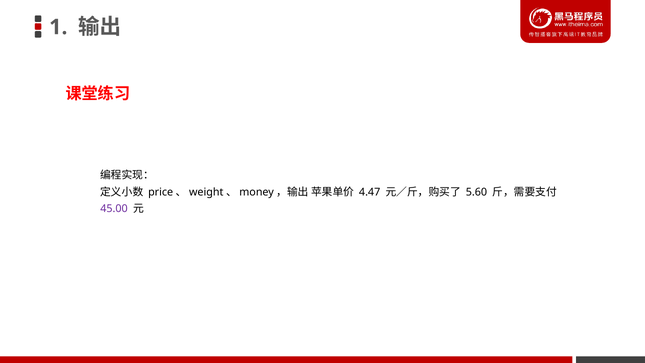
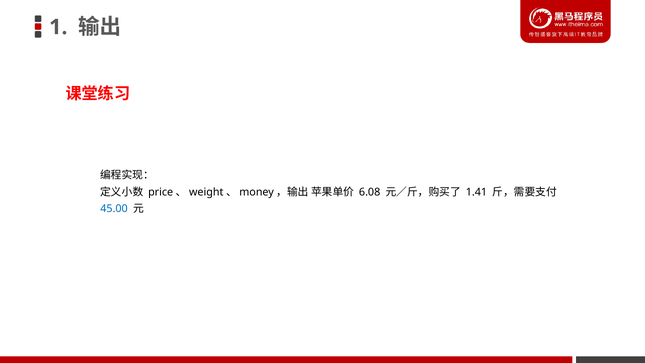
4.47: 4.47 -> 6.08 (370, 192)
5.60: 5.60 -> 1.41 (476, 192)
45.00 colour: purple -> blue (114, 209)
